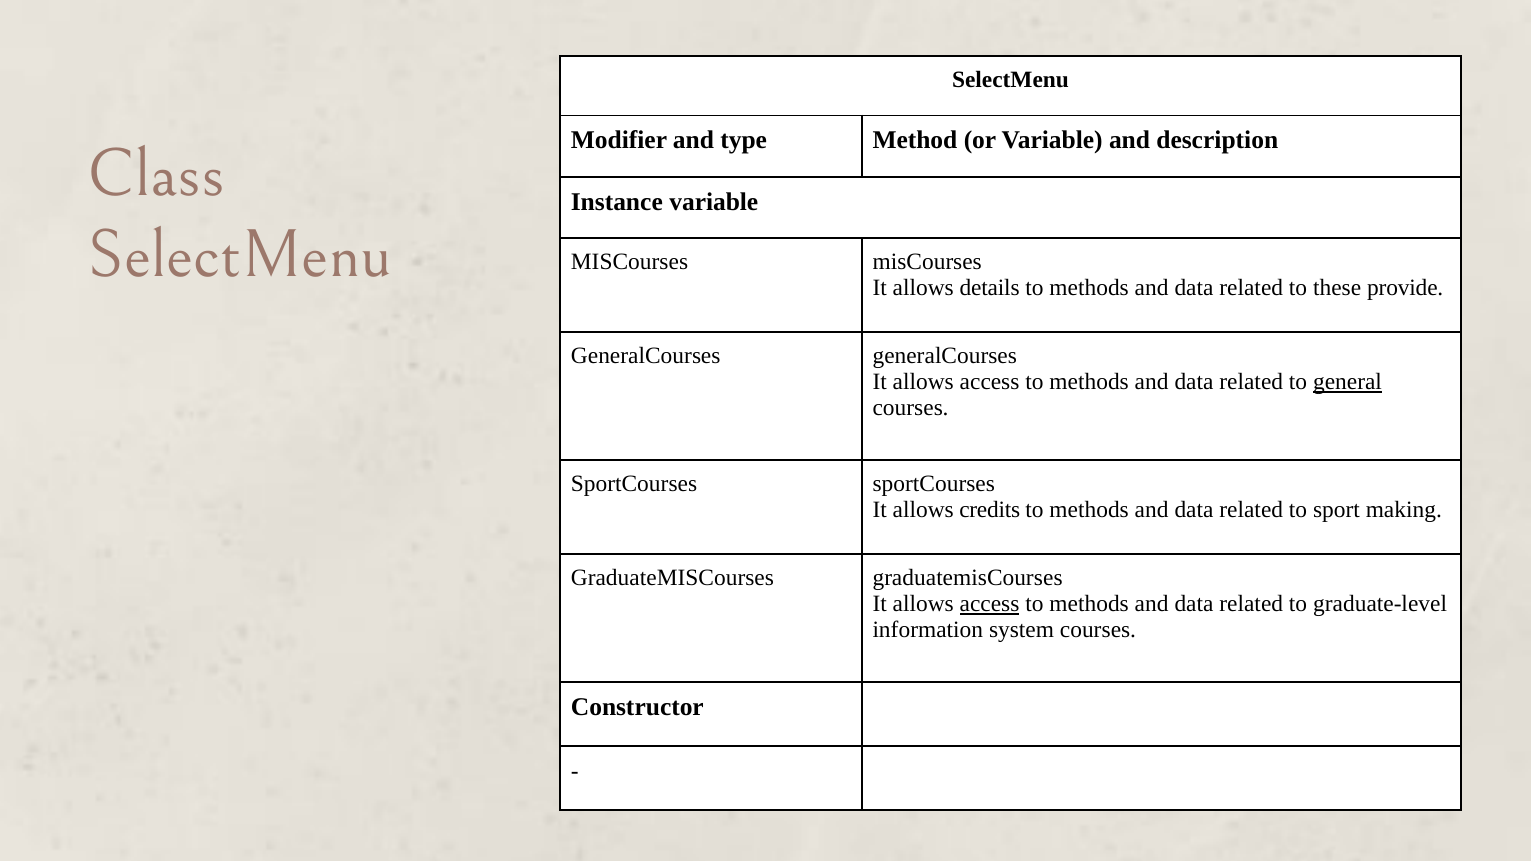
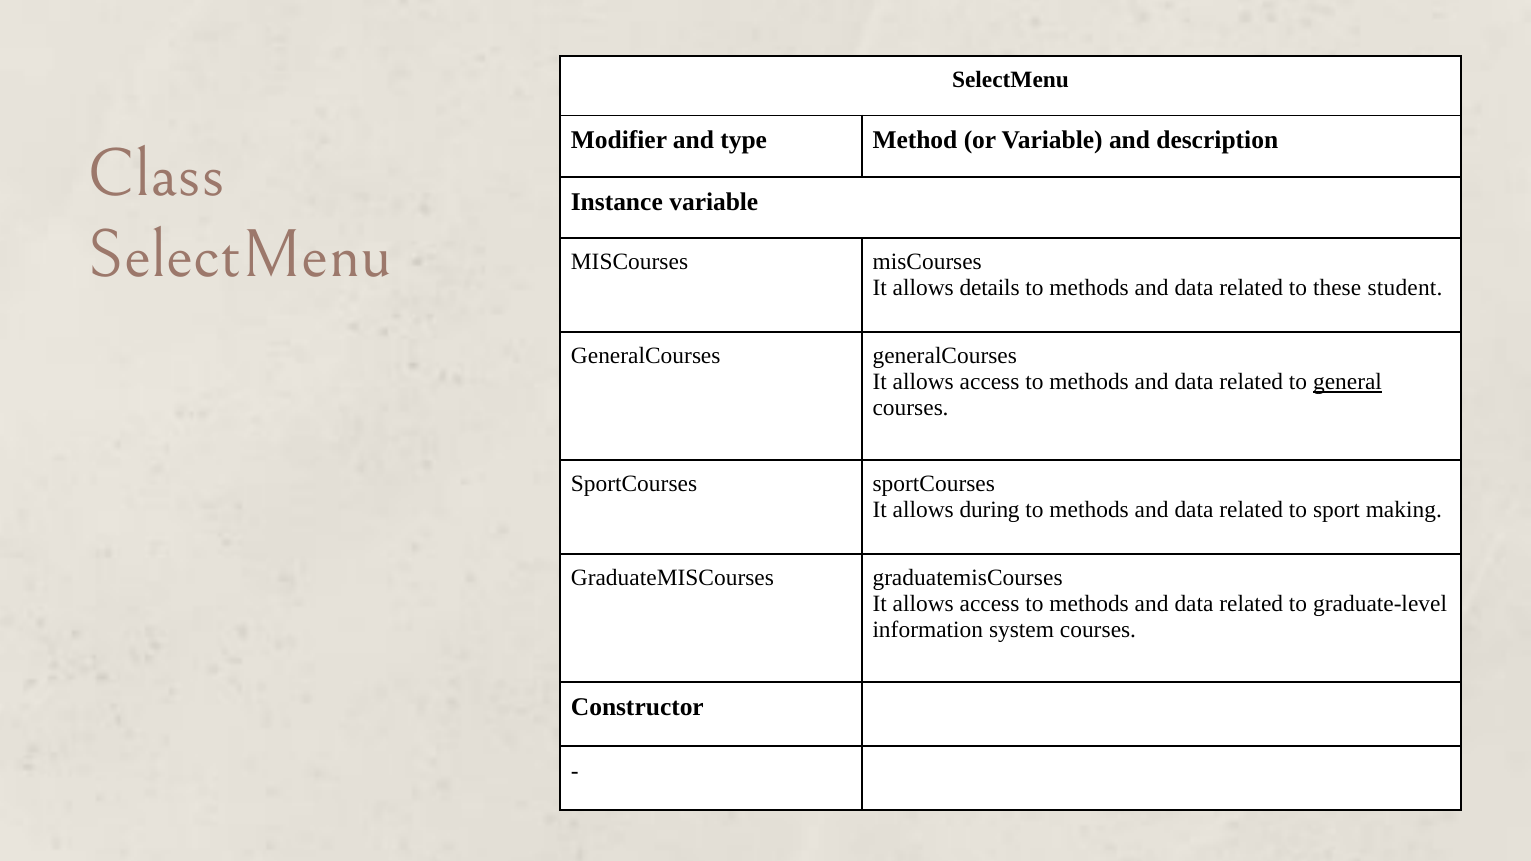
provide: provide -> student (1405, 288)
credits: credits -> during (990, 510)
access underline: present -> none (990, 604)
